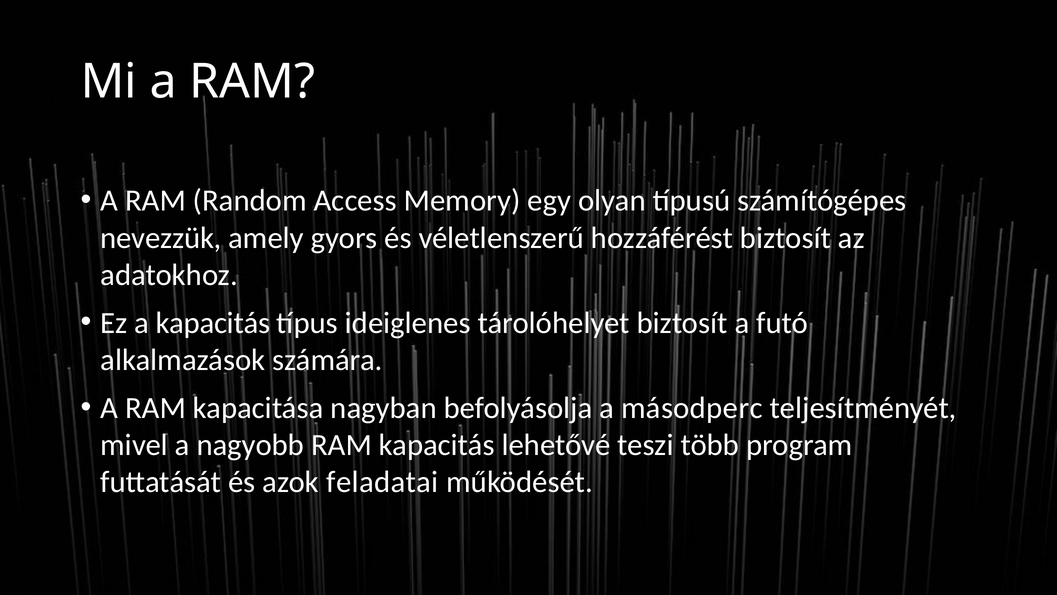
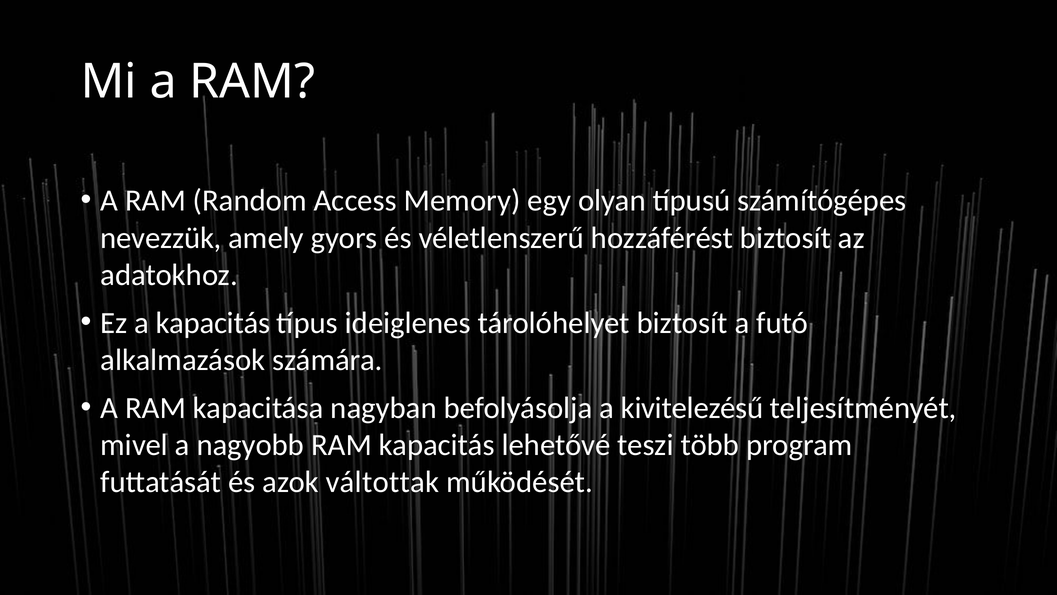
másodperc: másodperc -> kivitelezésű (692, 408)
feladatai: feladatai -> váltottak (382, 482)
